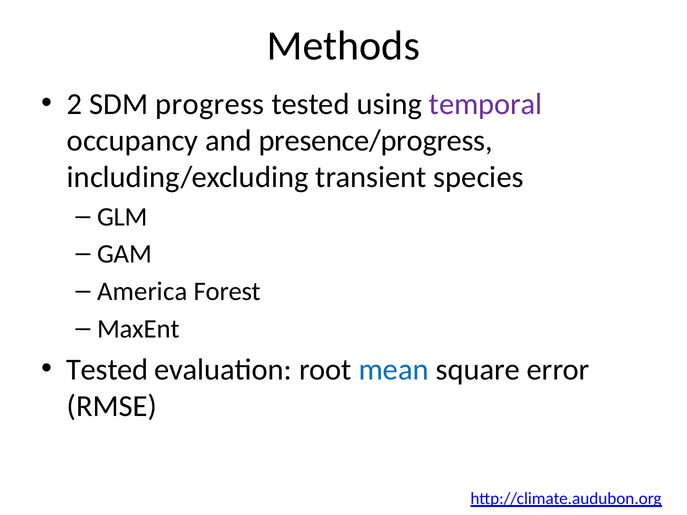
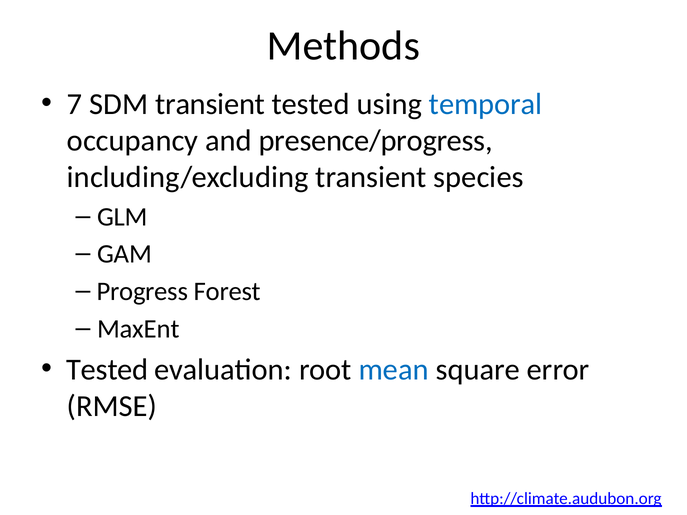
2: 2 -> 7 (75, 104)
SDM progress: progress -> transient (210, 104)
temporal colour: purple -> blue (486, 104)
America: America -> Progress (142, 292)
